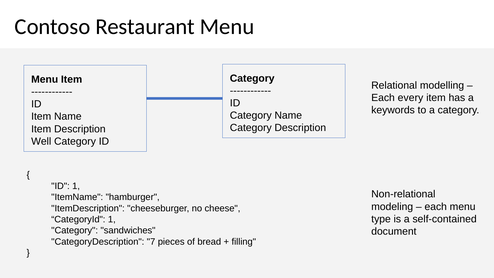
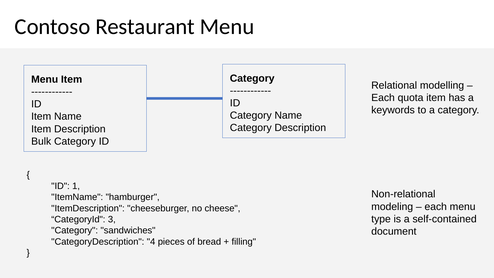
every: every -> quota (411, 98)
Well: Well -> Bulk (41, 141)
CategoryId 1: 1 -> 3 (112, 219)
7: 7 -> 4 (151, 242)
